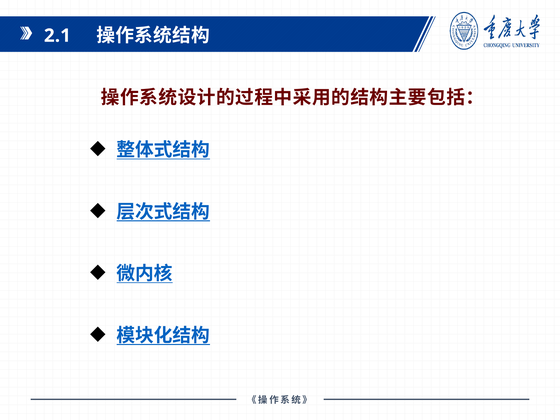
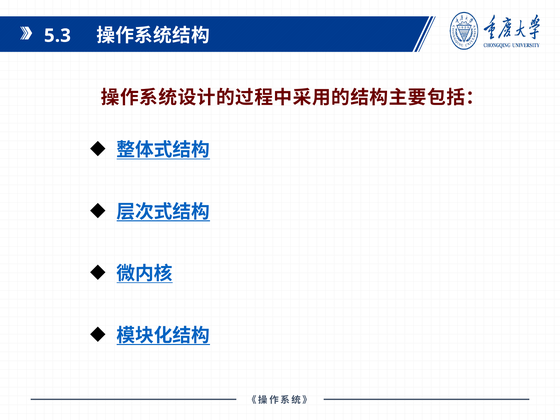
2.1: 2.1 -> 5.3 (57, 36)
